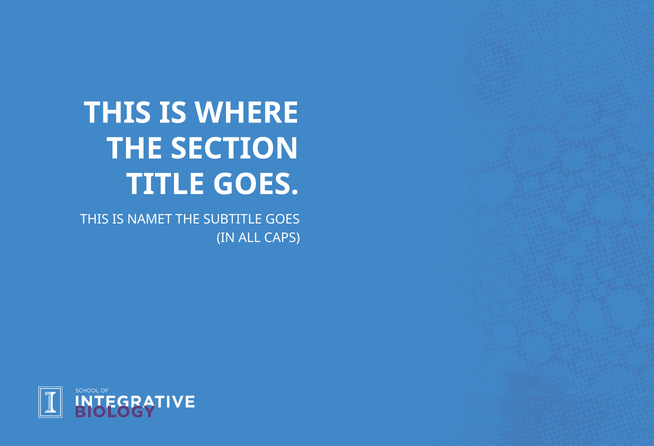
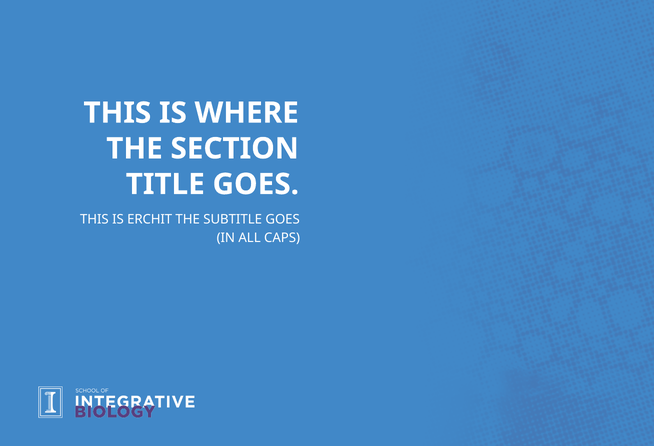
NAMET: NAMET -> ERCHIT (150, 219)
